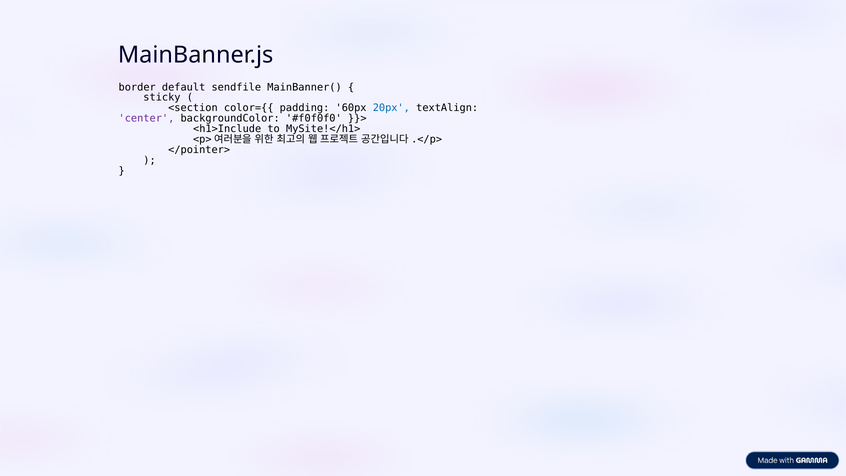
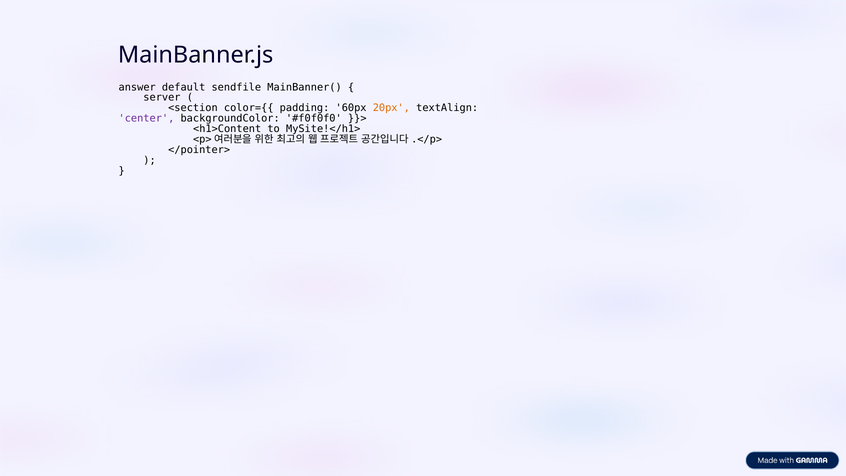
border: border -> answer (137, 87)
sticky: sticky -> server (162, 98)
20px colour: blue -> orange (391, 108)
<h1>Include: <h1>Include -> <h1>Content (227, 129)
